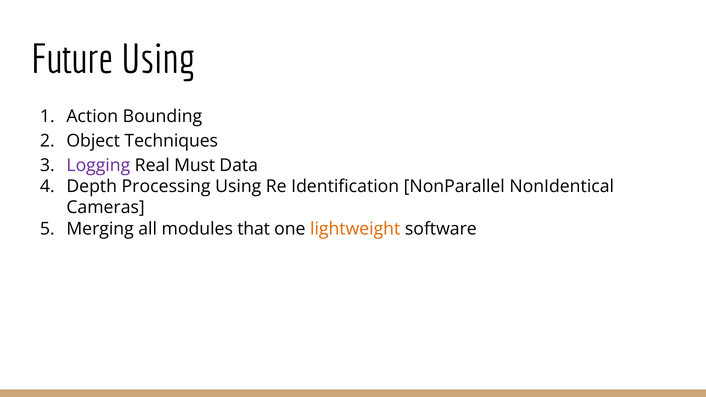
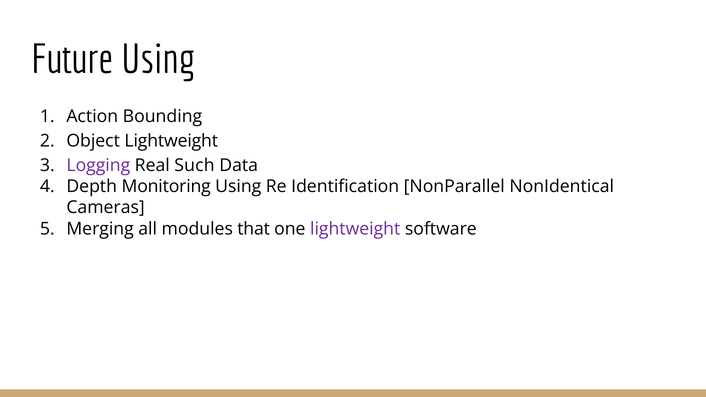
Object Techniques: Techniques -> Lightweight (171, 141)
Must: Must -> Such (194, 165)
Processing: Processing -> Monitoring (166, 187)
lightweight colour: orange -> purple (355, 229)
